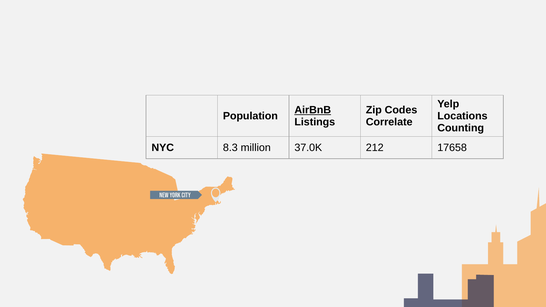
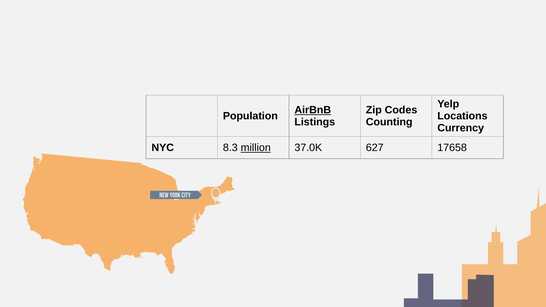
Correlate: Correlate -> Counting (389, 122)
Counting: Counting -> Currency (461, 128)
million underline: none -> present (256, 148)
212: 212 -> 627 (375, 148)
